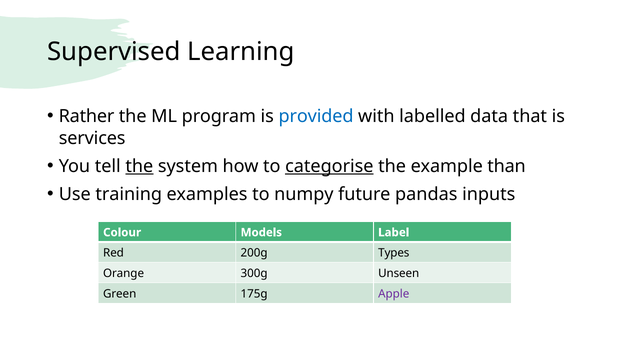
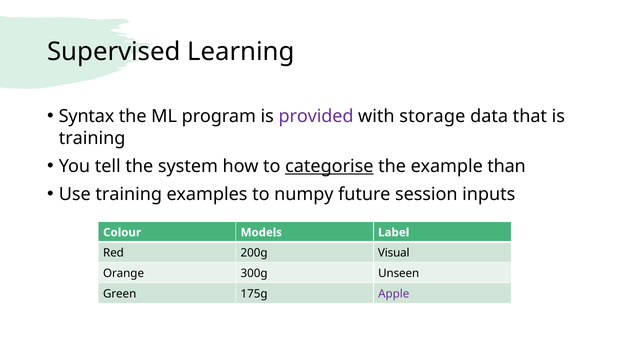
Rather: Rather -> Syntax (87, 117)
provided colour: blue -> purple (316, 117)
labelled: labelled -> storage (432, 117)
services: services -> training (92, 138)
the underline: present -> none (139, 166)
pandas: pandas -> session (426, 194)
Types: Types -> Visual (394, 253)
